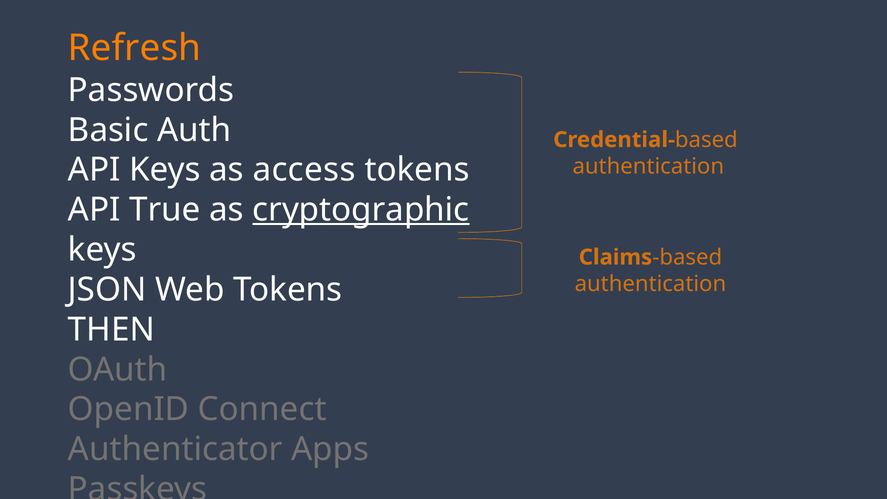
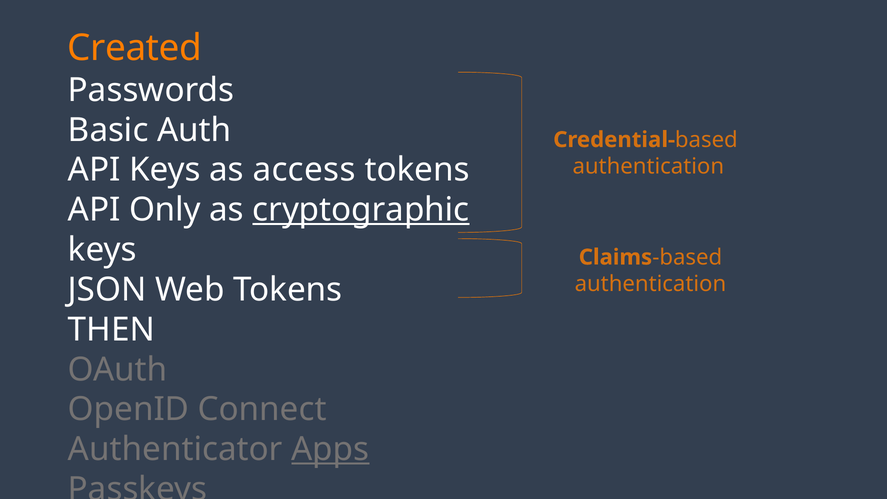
Refresh: Refresh -> Created (135, 48)
True: True -> Only (165, 210)
Apps underline: none -> present (330, 449)
